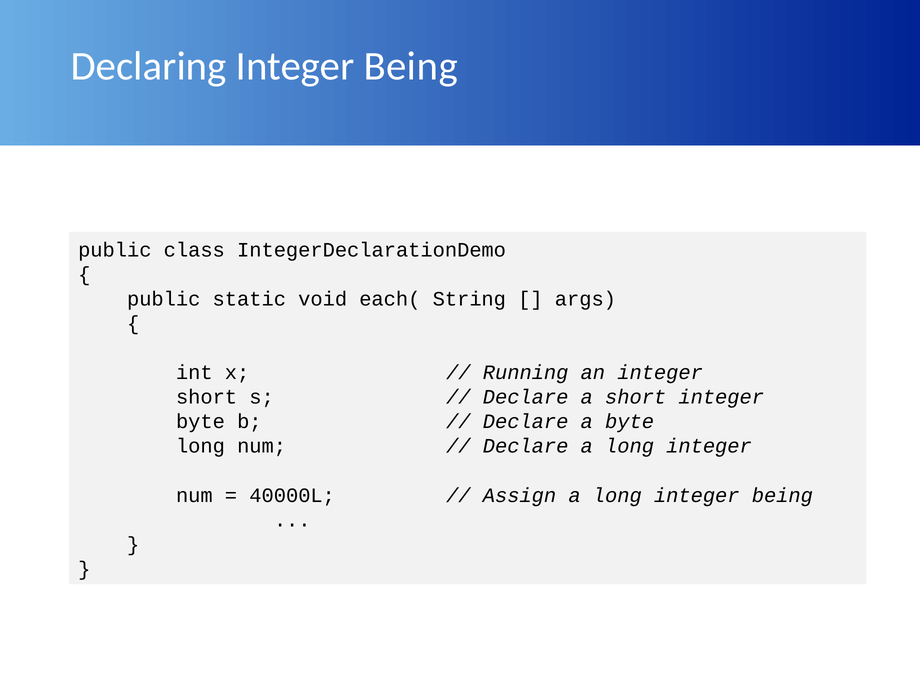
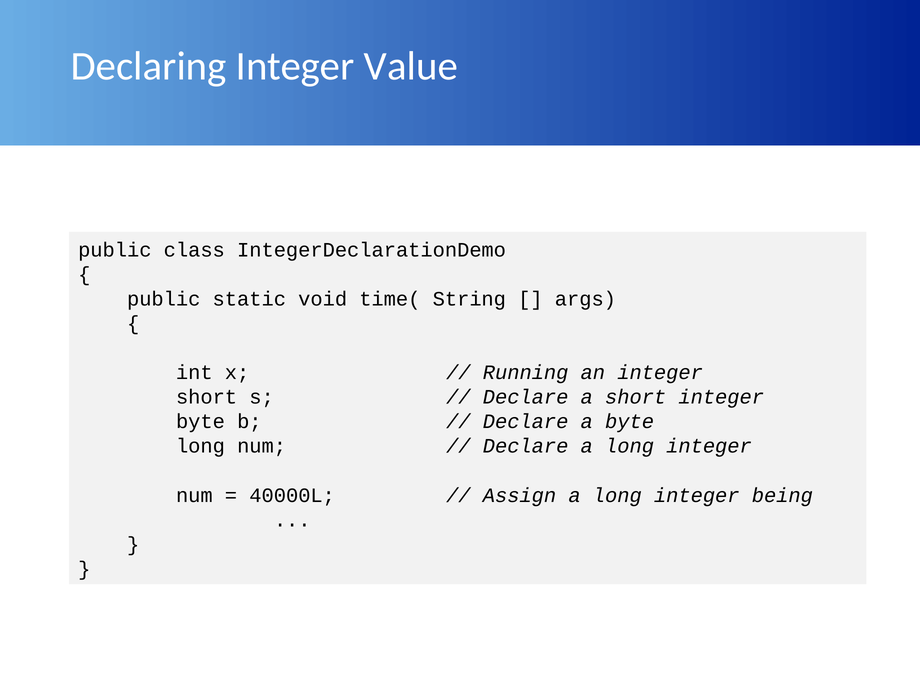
Declaring Integer Being: Being -> Value (411, 66)
each(: each( -> time( (390, 299)
